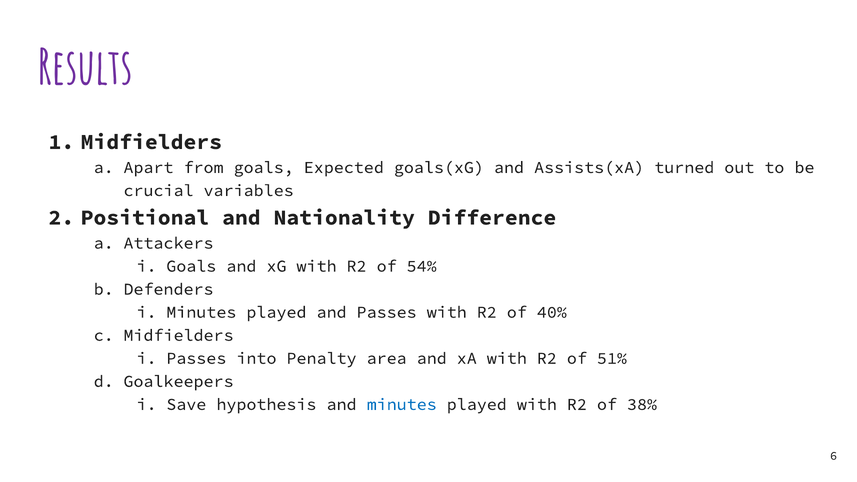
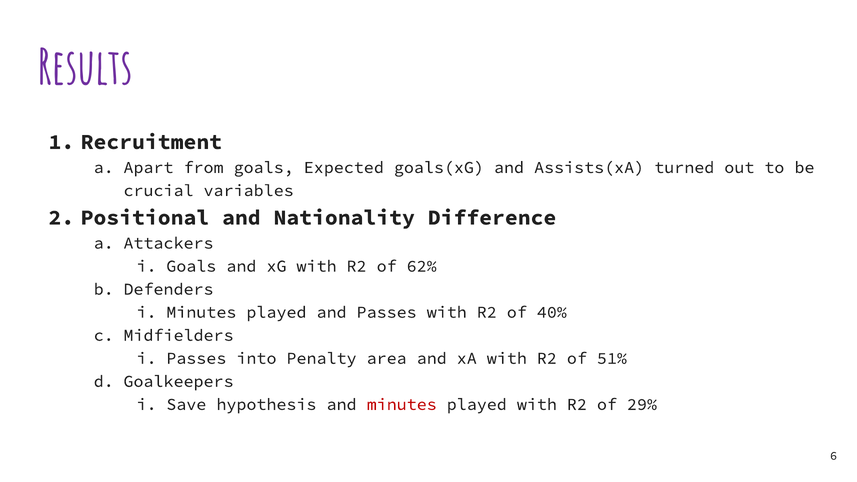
Midfielders: Midfielders -> Recruitment (151, 142)
54%: 54% -> 62% (422, 266)
minutes colour: blue -> red (402, 404)
38%: 38% -> 29% (642, 404)
